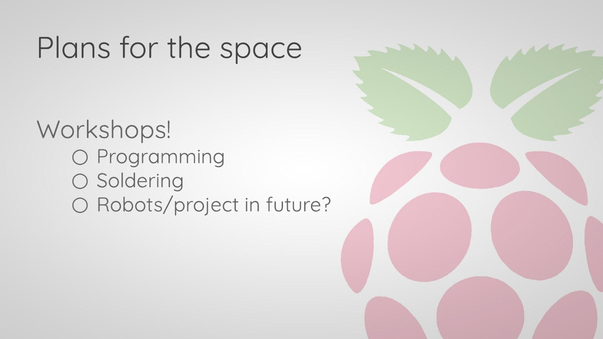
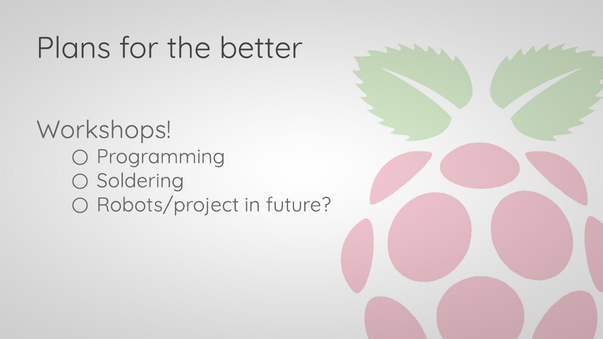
space: space -> better (261, 48)
